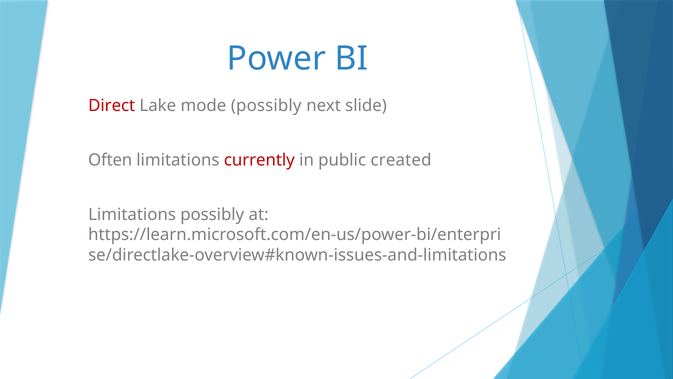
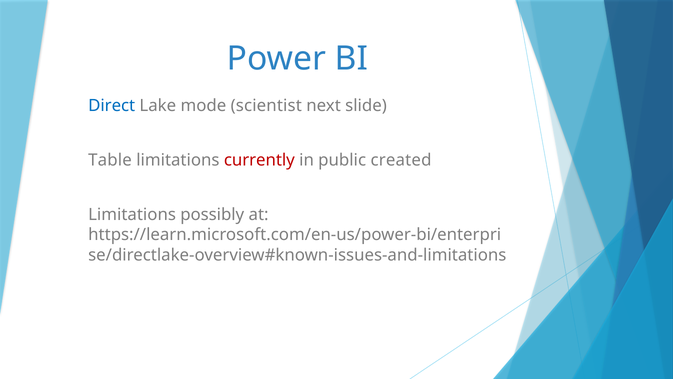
Direct colour: red -> blue (112, 105)
mode possibly: possibly -> scientist (266, 105)
Often: Often -> Table (110, 160)
